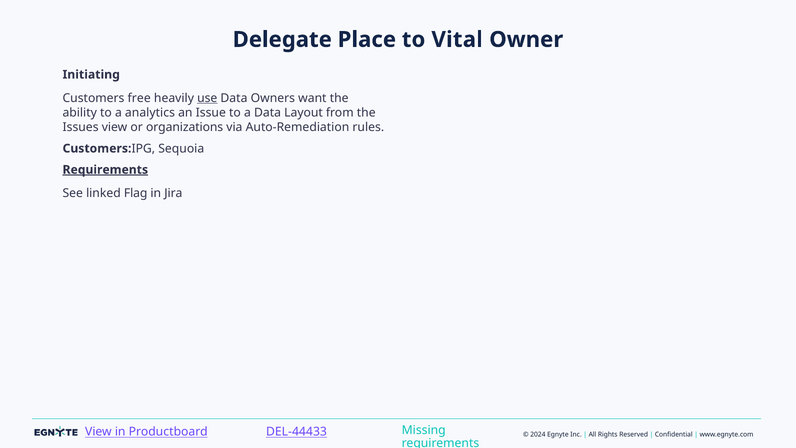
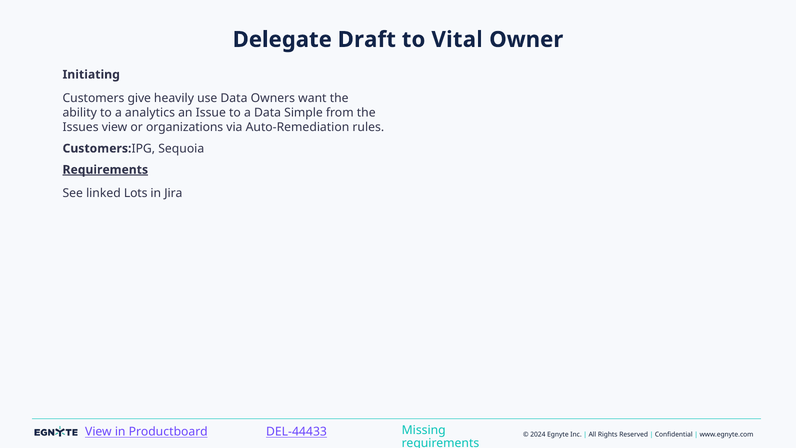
Place: Place -> Draft (367, 40)
free: free -> give (139, 98)
use underline: present -> none (207, 98)
Layout: Layout -> Simple (304, 113)
Flag: Flag -> Lots (136, 193)
